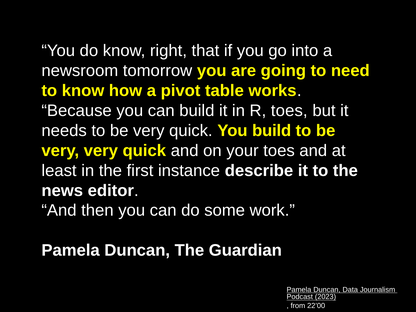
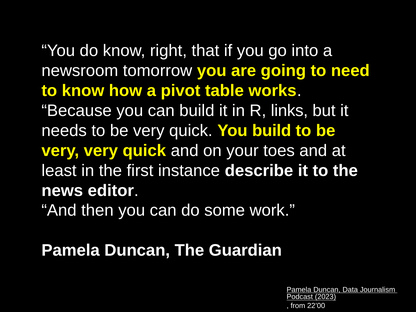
R toes: toes -> links (289, 111)
